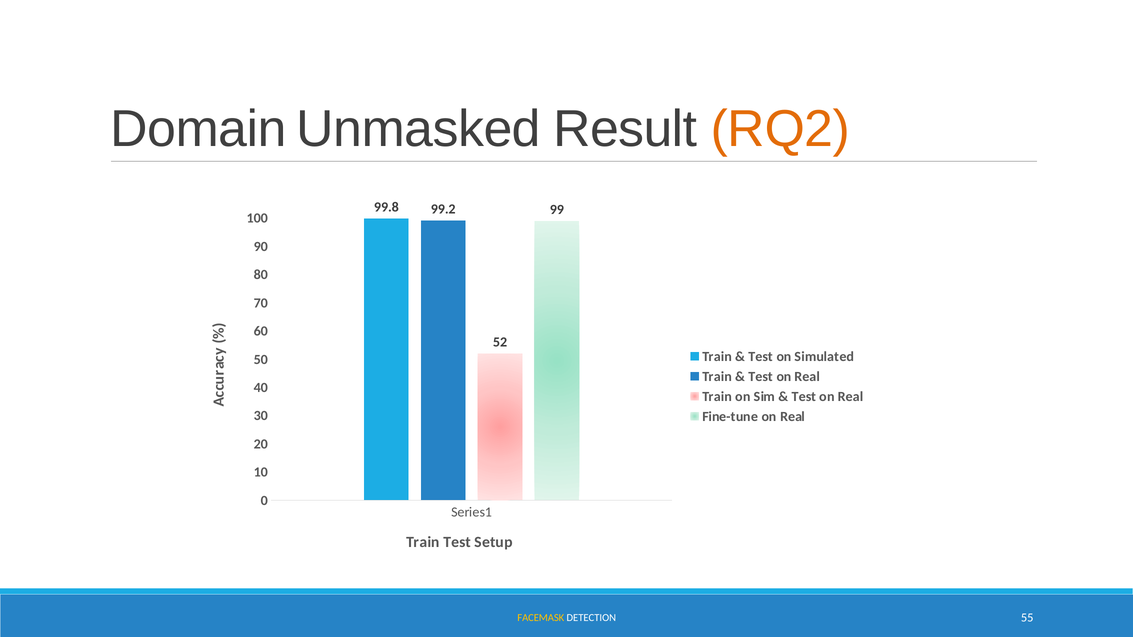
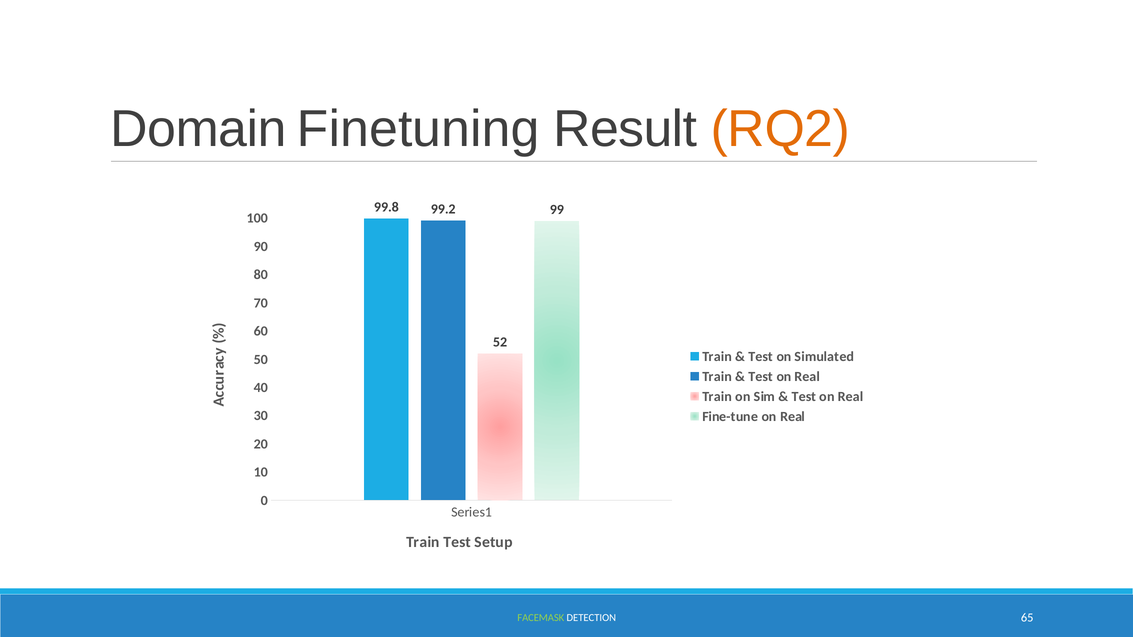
Unmasked: Unmasked -> Finetuning (418, 129)
FACEMASK colour: yellow -> light green (541, 618)
55: 55 -> 65 (1027, 618)
